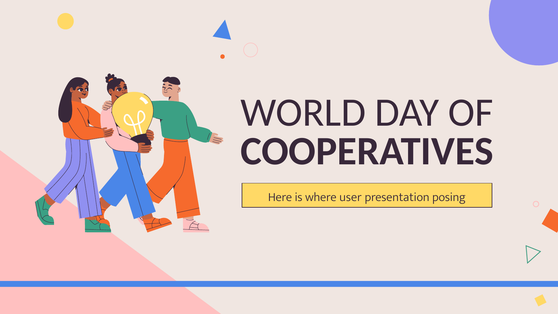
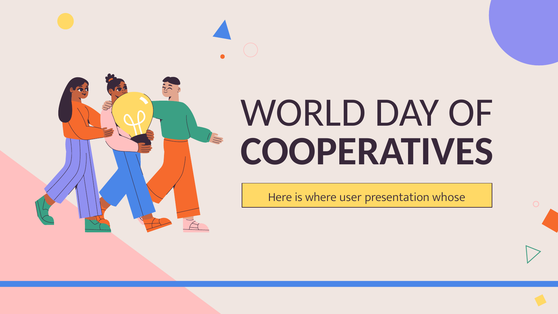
posing: posing -> whose (449, 197)
